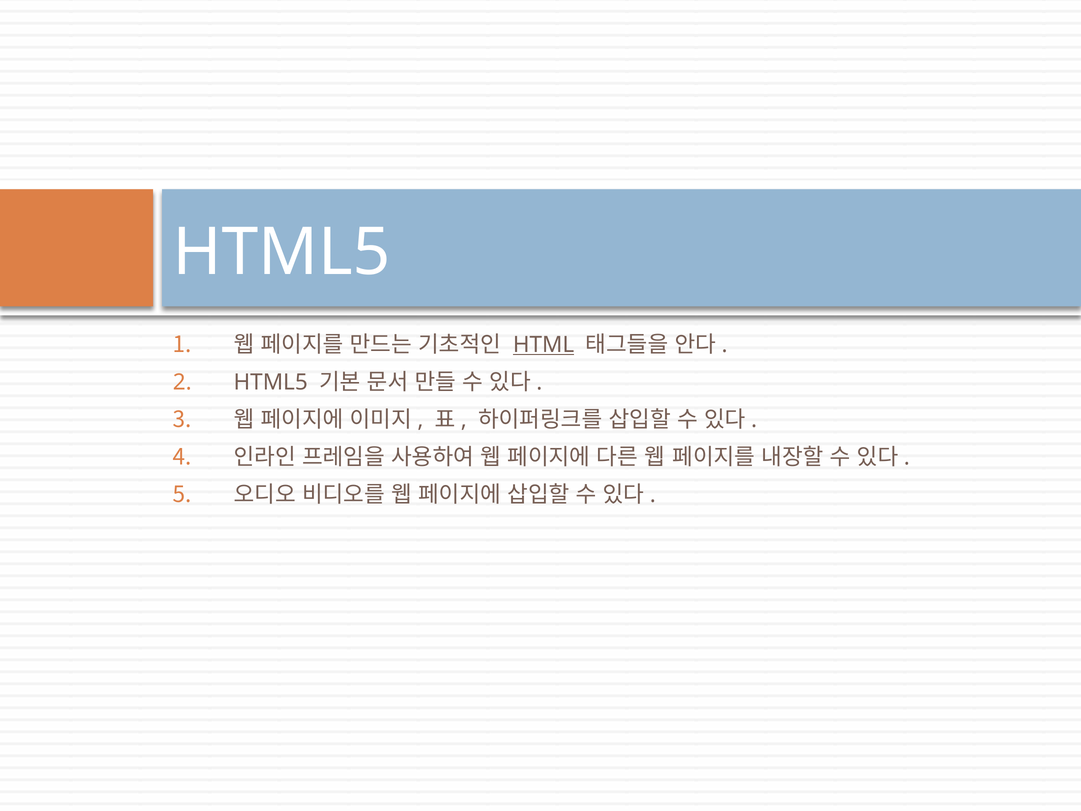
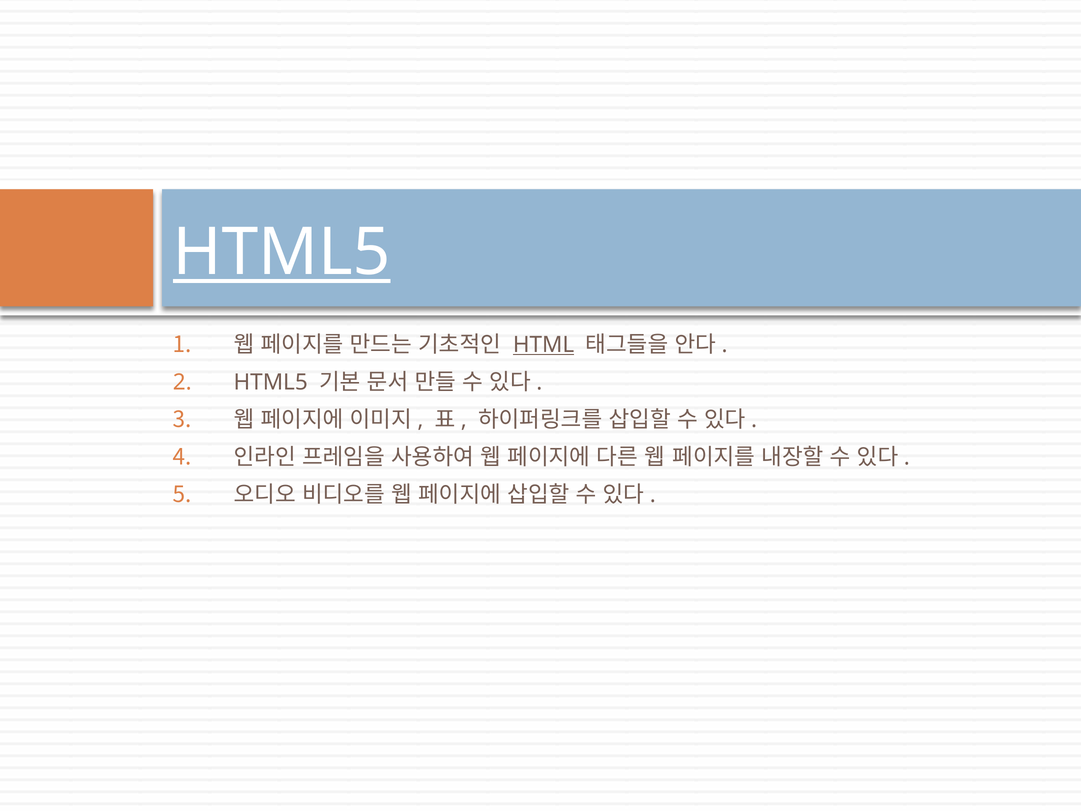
HTML5 underline: none -> present (282, 252)
